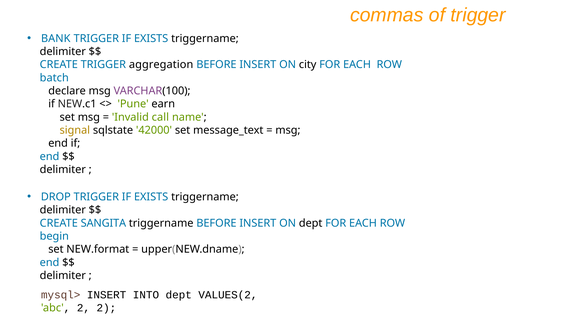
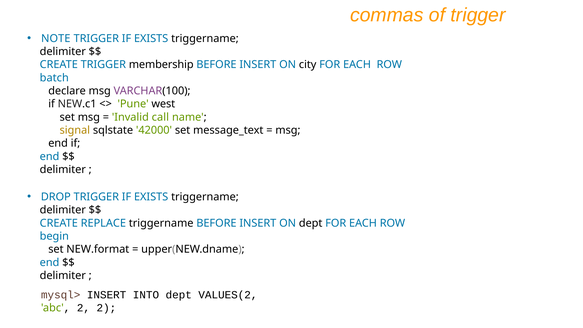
BANK: BANK -> NOTE (56, 38)
aggregation: aggregation -> membership (161, 65)
earn: earn -> west (163, 104)
SANGITA: SANGITA -> REPLACE (103, 223)
